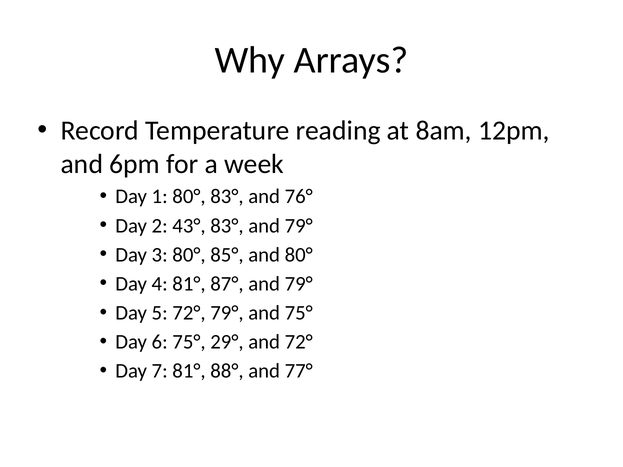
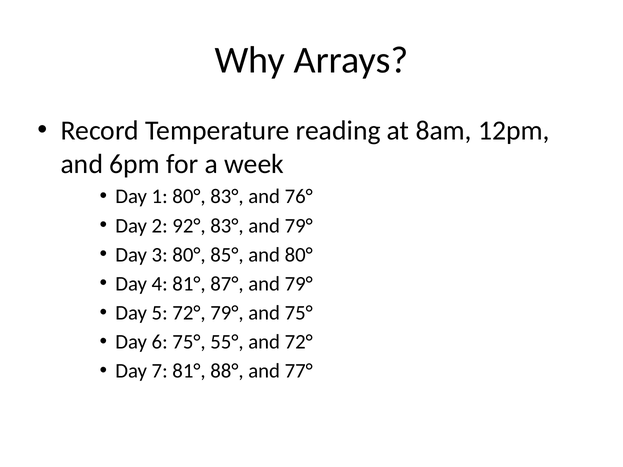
43°: 43° -> 92° (189, 226)
29°: 29° -> 55° (227, 342)
